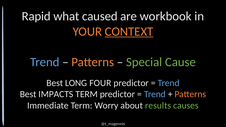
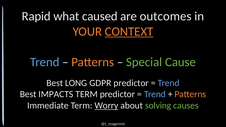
workbook: workbook -> outcomes (166, 16)
FOUR: FOUR -> GDPR (100, 83)
Worry underline: none -> present (106, 106)
results: results -> solving (158, 106)
